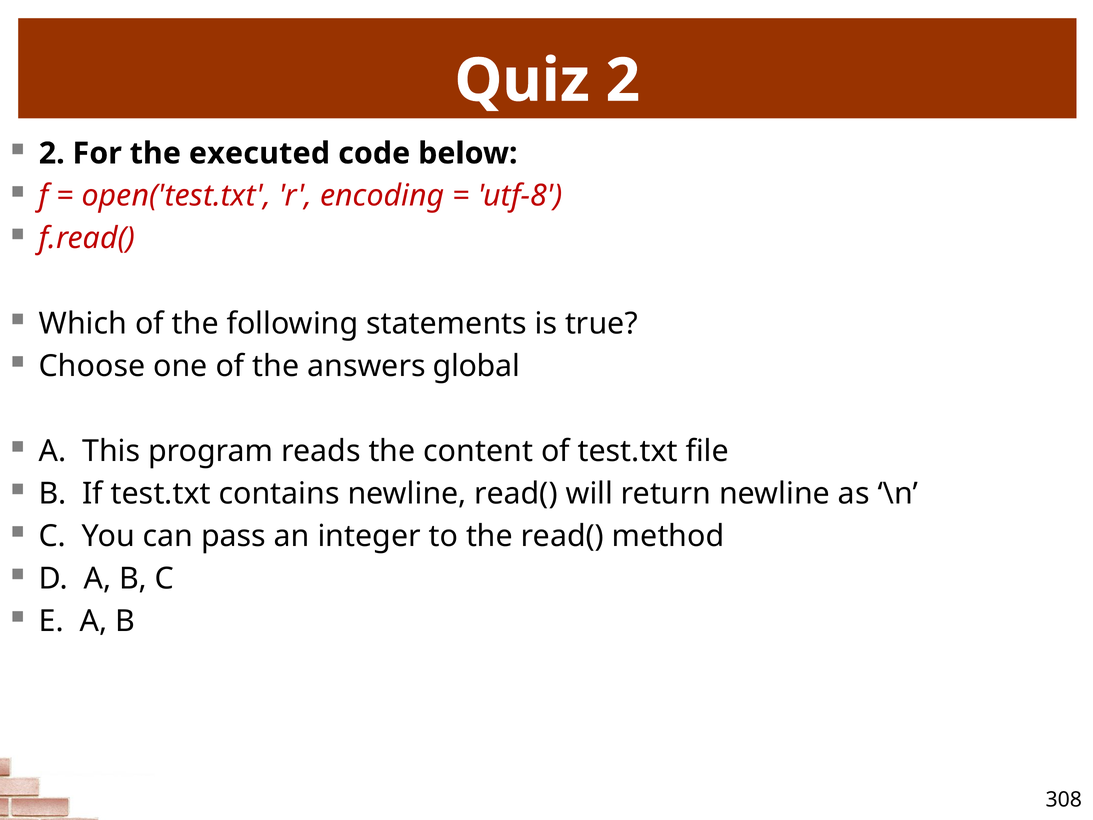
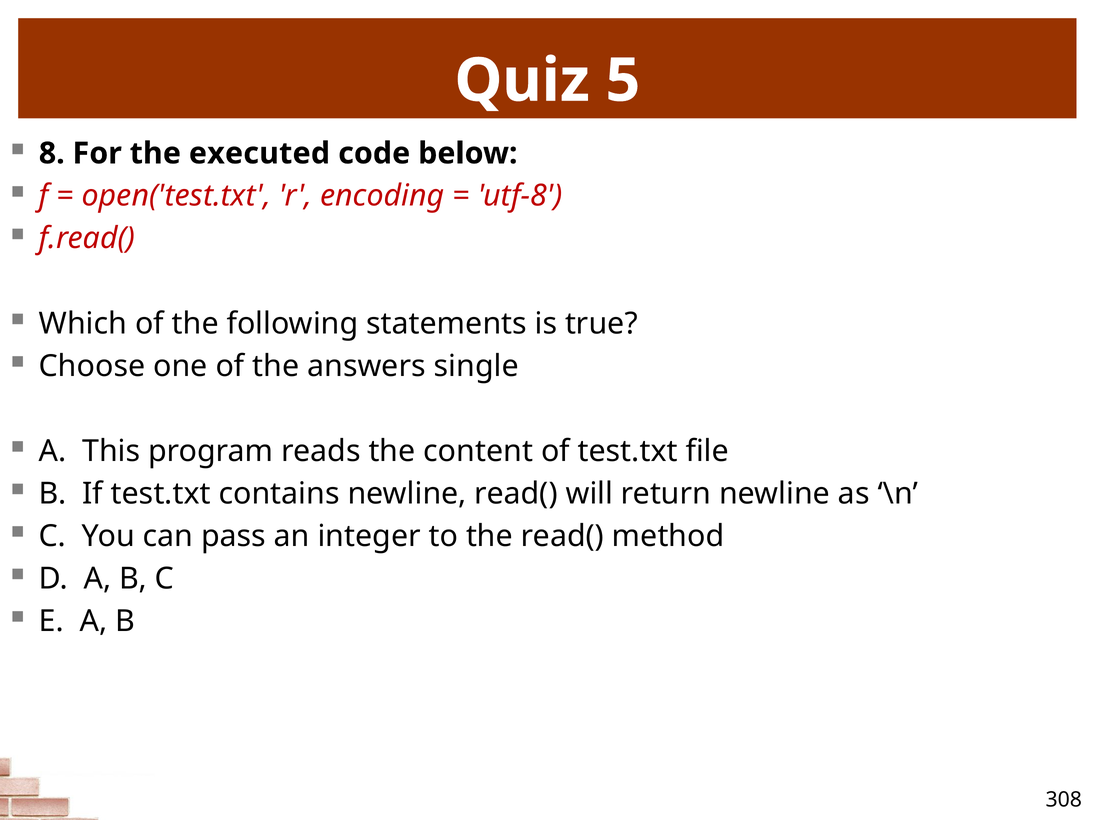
Quiz 2: 2 -> 5 (623, 81)
2: 2 -> 8 (52, 153)
global: global -> single (476, 366)
